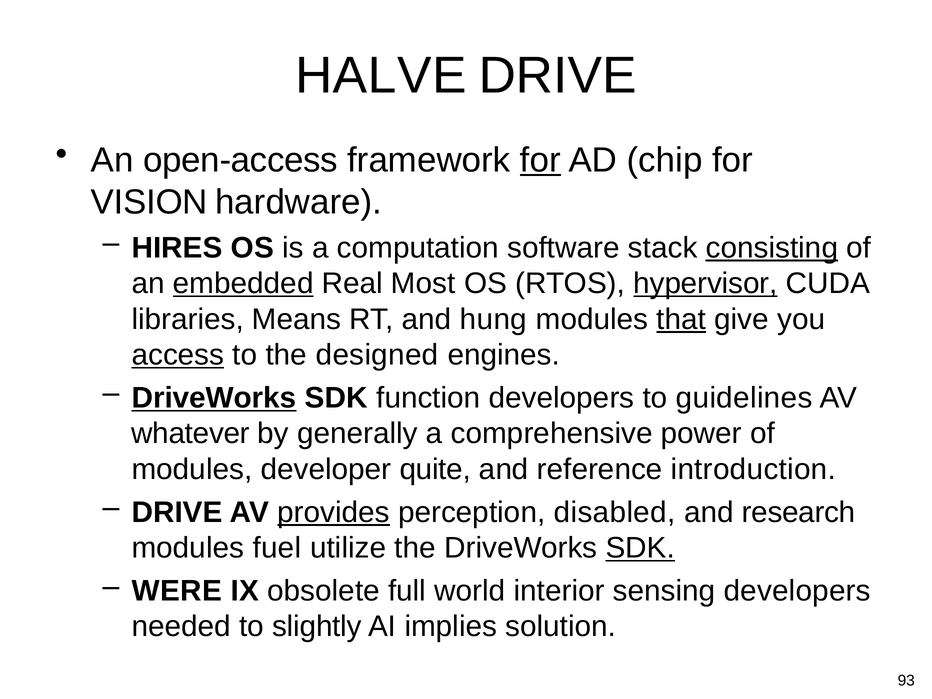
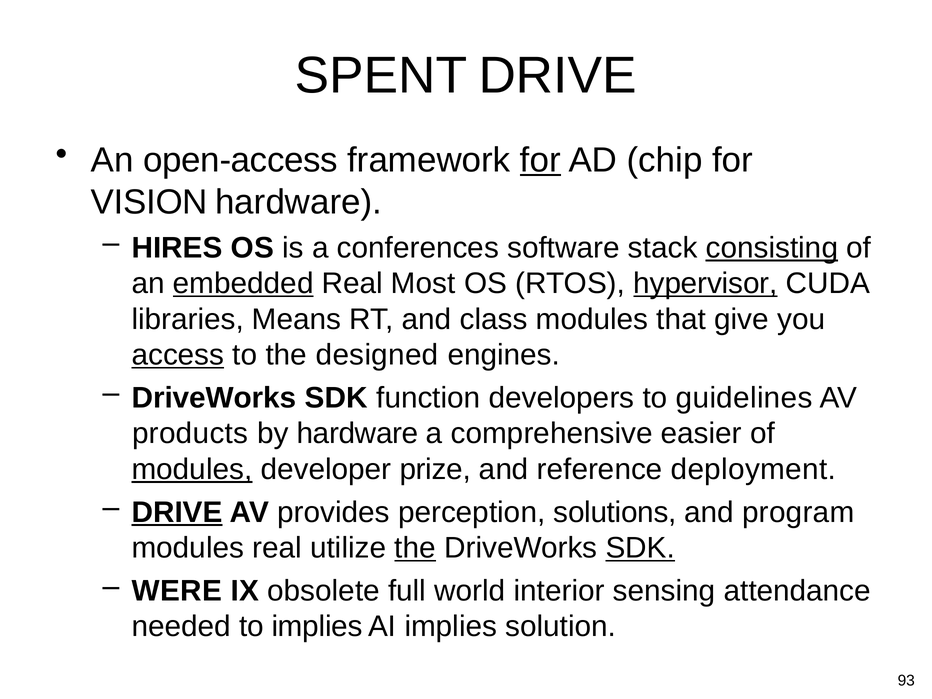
HALVE: HALVE -> SPENT (381, 76)
computation: computation -> conferences (418, 248)
hung: hung -> class (494, 319)
that underline: present -> none (681, 319)
DriveWorks underline: present -> none (214, 398)
whatever: whatever -> products (190, 434)
by generally: generally -> hardware (358, 434)
power: power -> easier (701, 434)
modules underline: none -> present (192, 469)
quite: quite -> prize (435, 469)
introduction: introduction -> deployment (753, 469)
DRIVE underline: none -> present (177, 512)
provides underline: present -> none (334, 512)
disabled: disabled -> solutions (615, 512)
research: research -> program (798, 512)
modules fuel: fuel -> real (277, 548)
the underline: none -> present (415, 548)
sensing developers: developers -> attendance (797, 591)
to slightly: slightly -> implies (317, 627)
